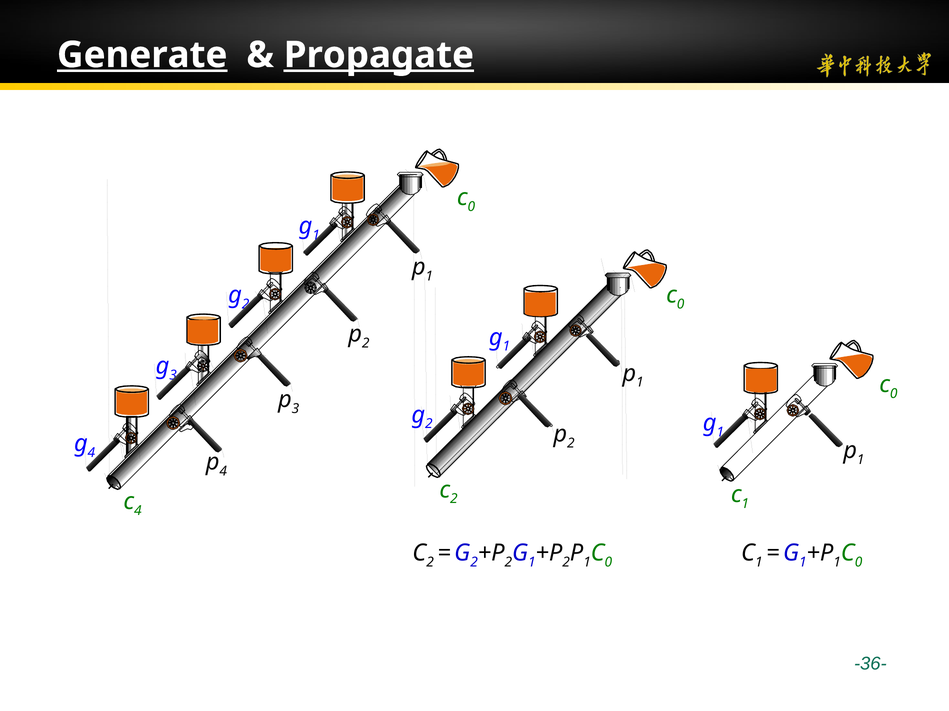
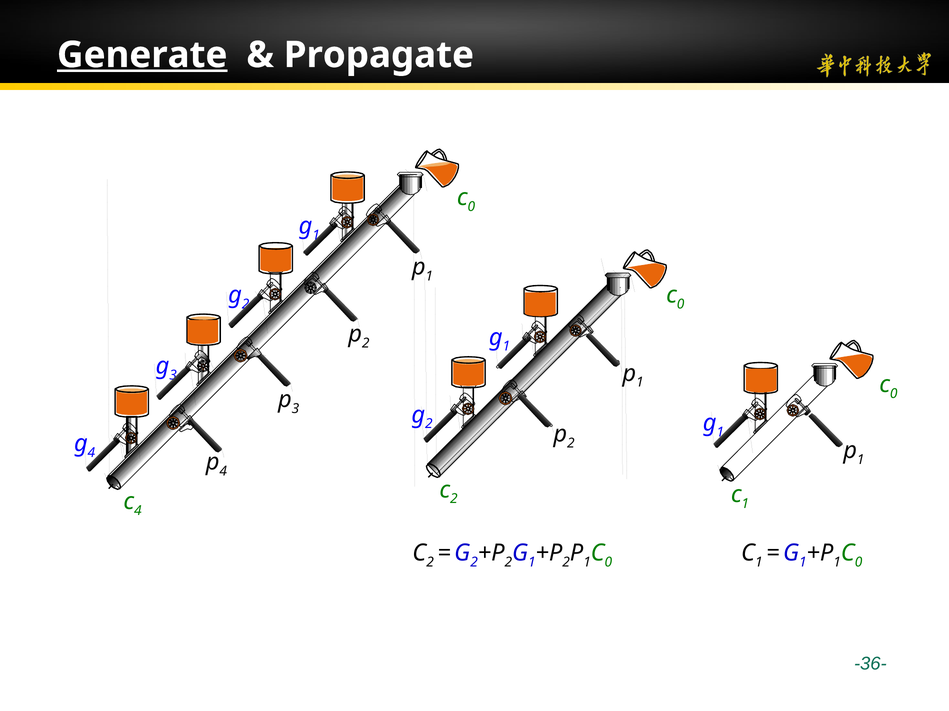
Propagate underline: present -> none (379, 55)
